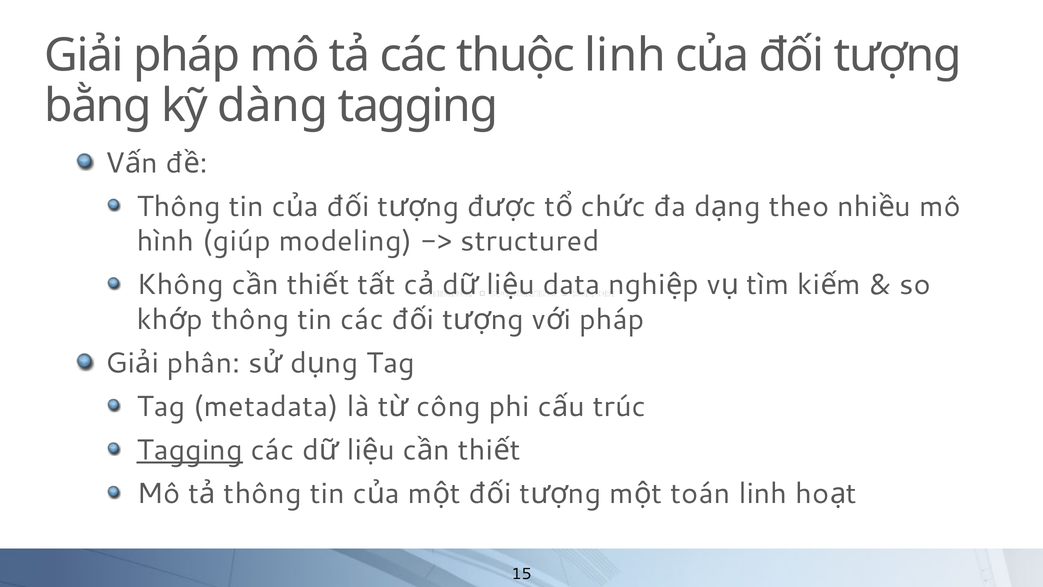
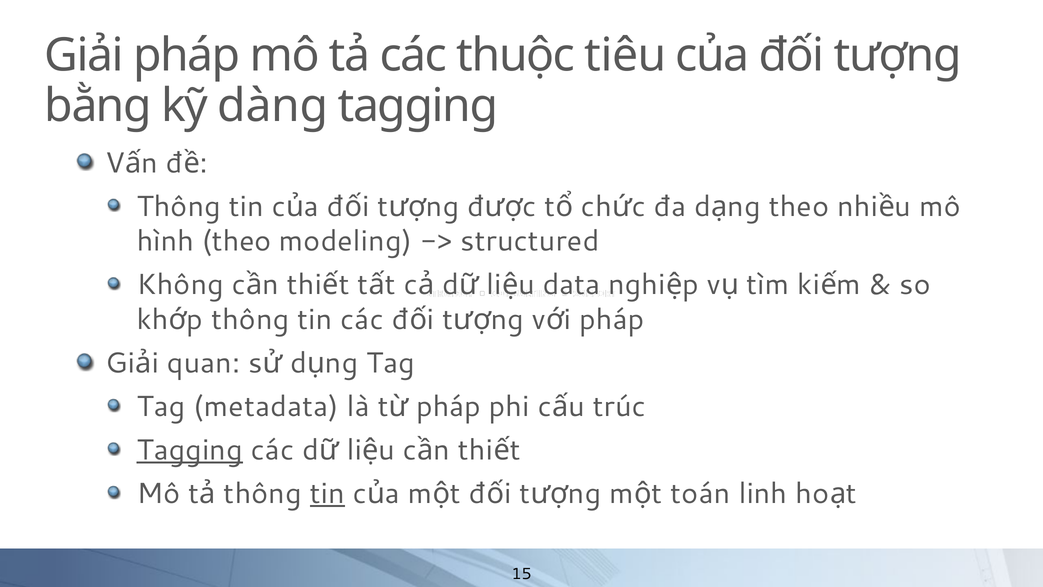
thuộc linh: linh -> tiêu (625, 56)
hình giúp: giúp -> theo (237, 241)
phân: phân -> quan (204, 363)
công: công -> pháp (449, 406)
tin underline: none -> present (327, 493)
